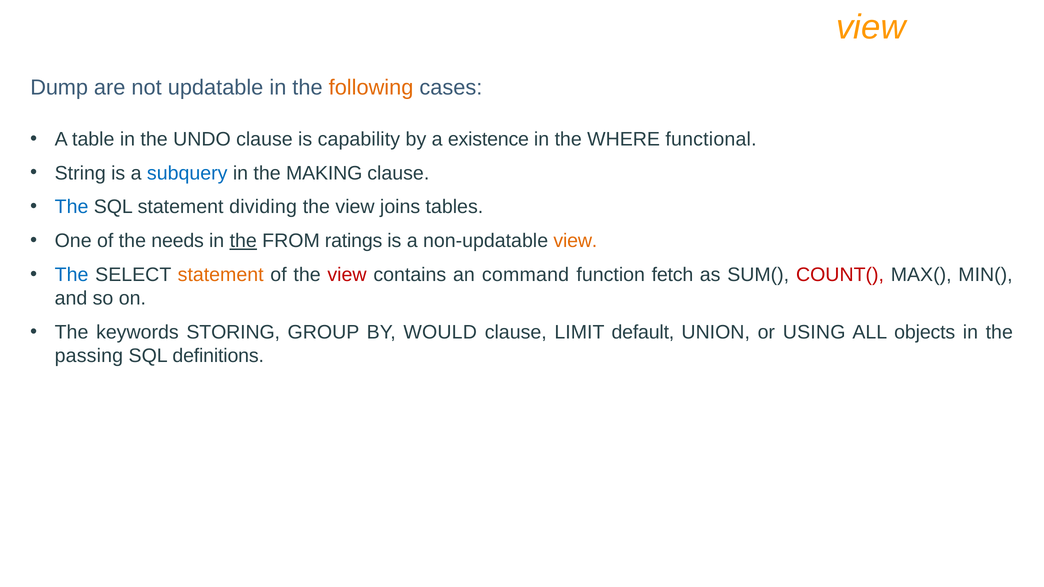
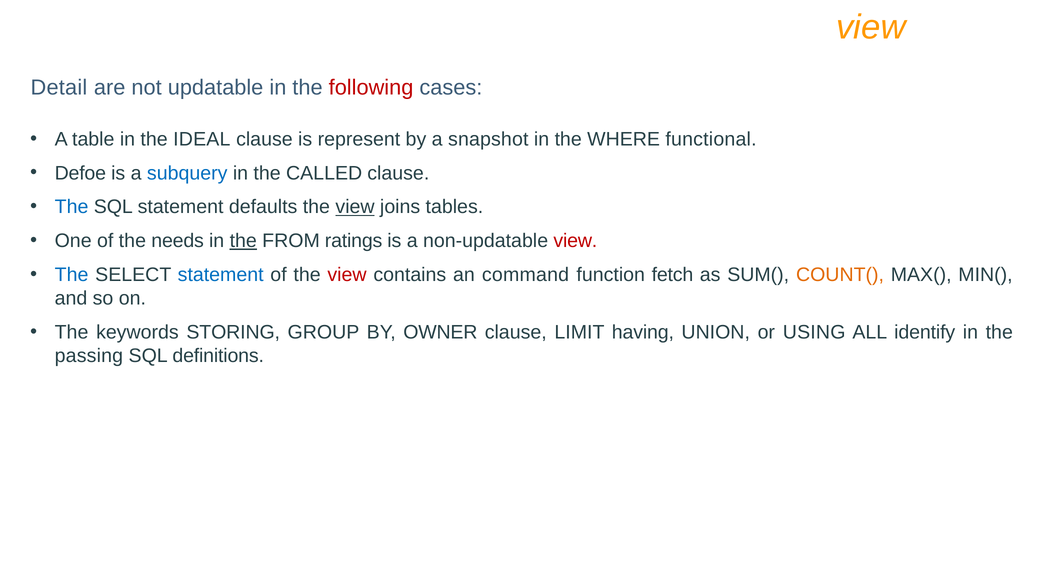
Dump: Dump -> Detail (59, 87)
following colour: orange -> red (371, 87)
UNDO: UNDO -> IDEAL (202, 139)
capability: capability -> represent (359, 139)
existence: existence -> snapshot (488, 139)
String: String -> Defoe (80, 173)
MAKING: MAKING -> CALLED (324, 173)
dividing: dividing -> defaults (263, 207)
view underline: none -> present (355, 207)
view colour: orange -> red (575, 241)
statement colour: orange -> blue (221, 275)
COUNT( colour: red -> orange (840, 275)
WOULD: WOULD -> OWNER (440, 332)
default: default -> having (643, 332)
objects: objects -> identify (925, 332)
